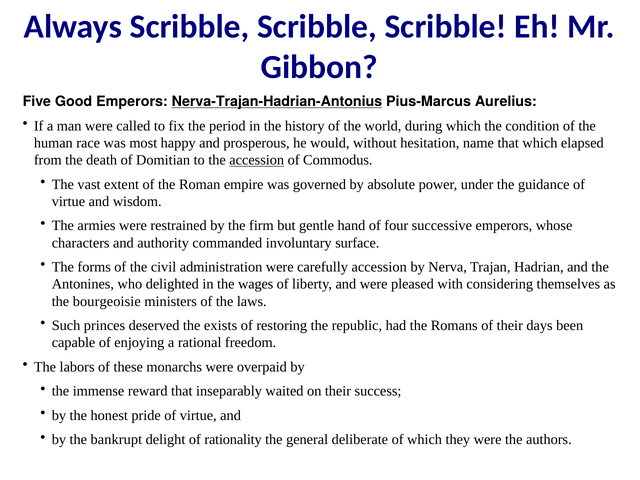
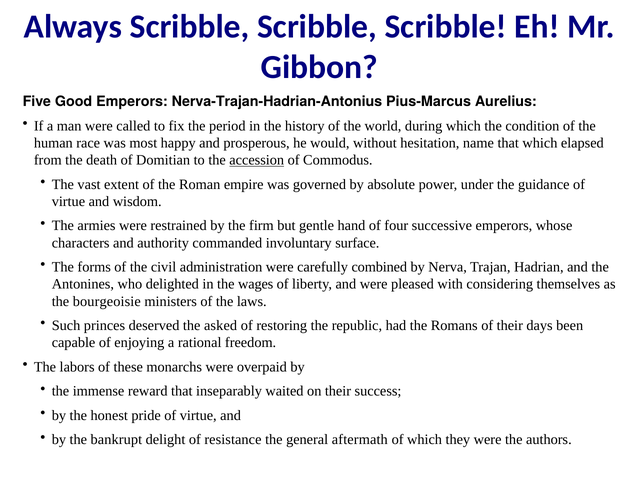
Nerva-Trajan-Hadrian-Antonius underline: present -> none (277, 102)
carefully accession: accession -> combined (379, 267)
exists: exists -> asked (221, 326)
rationality: rationality -> resistance (233, 440)
deliberate: deliberate -> aftermath (360, 440)
